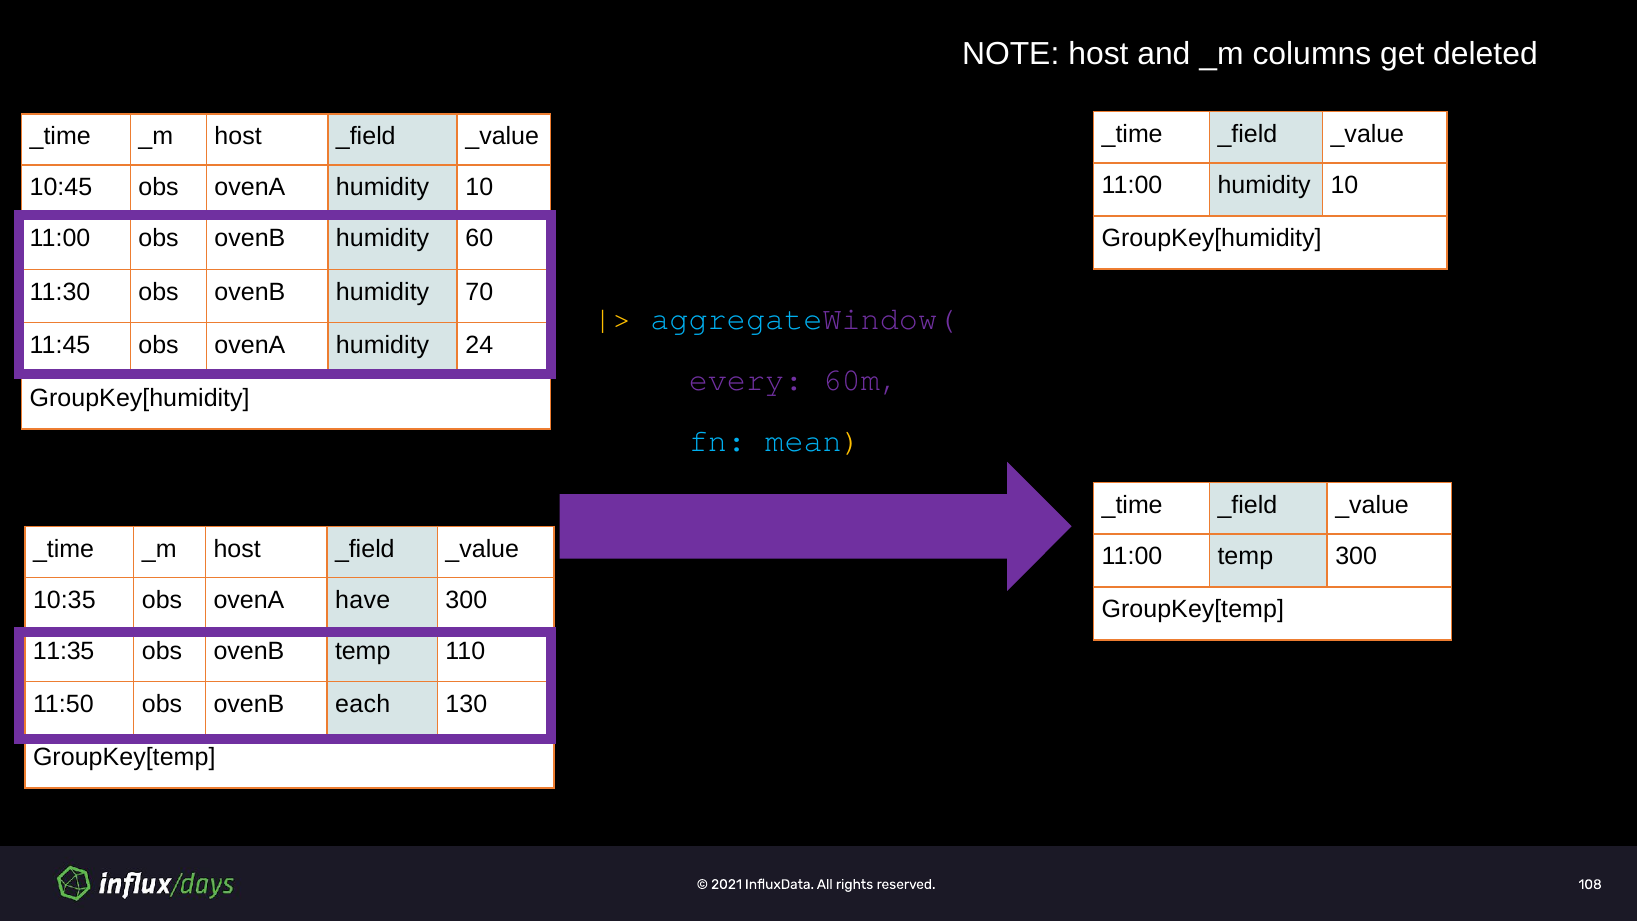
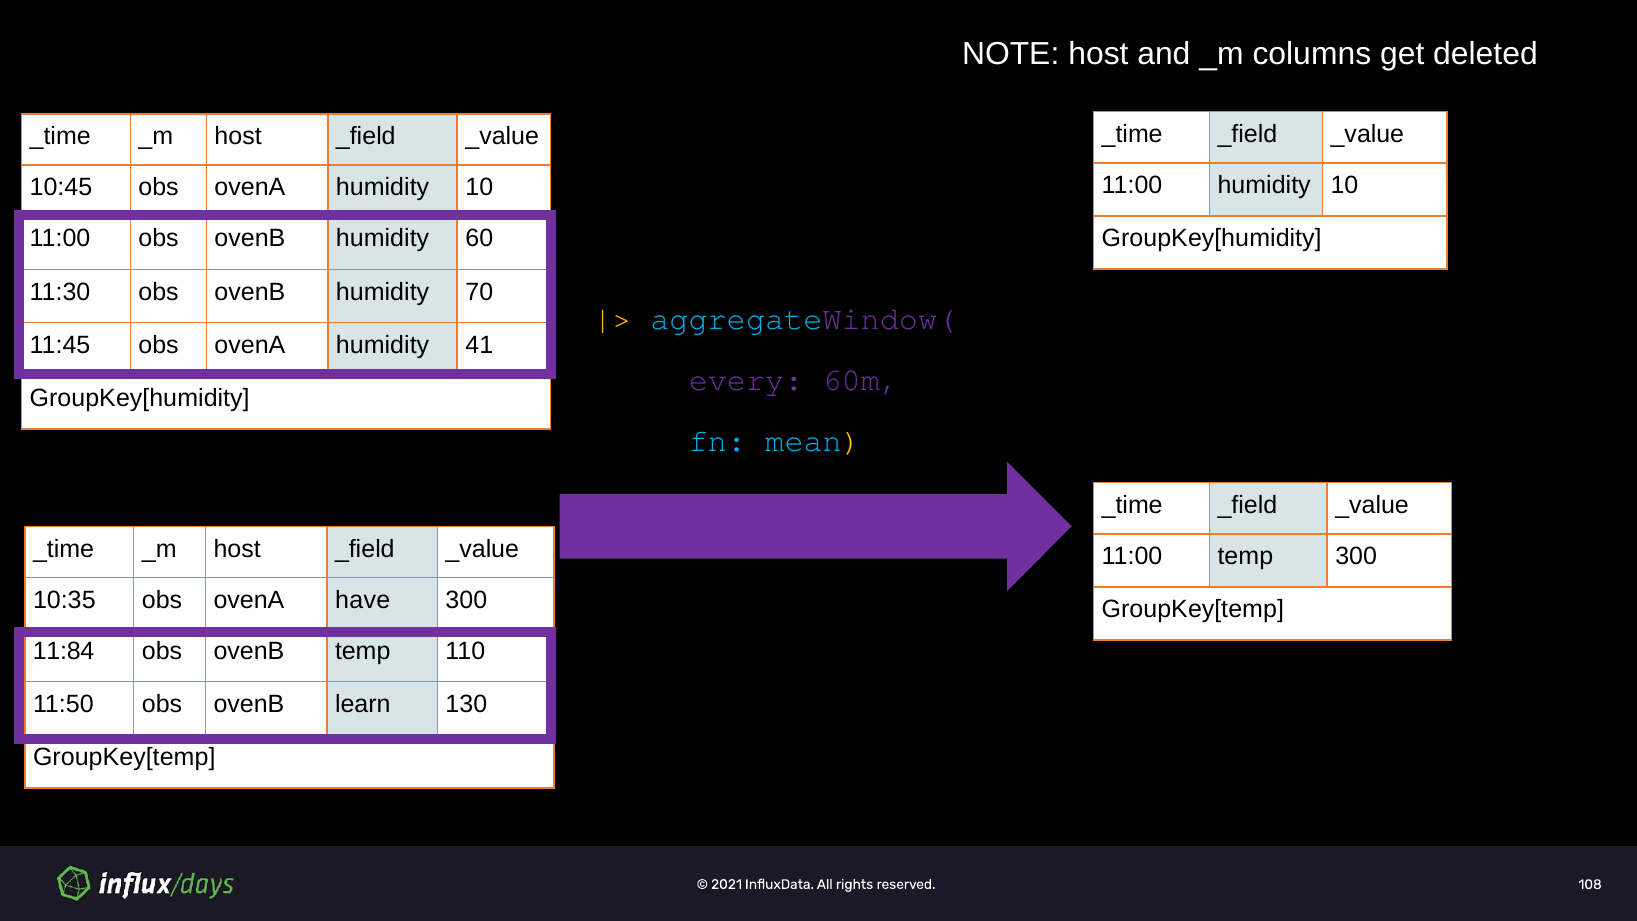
24: 24 -> 41 (479, 345)
11:35: 11:35 -> 11:84 (64, 651)
each: each -> learn (363, 704)
